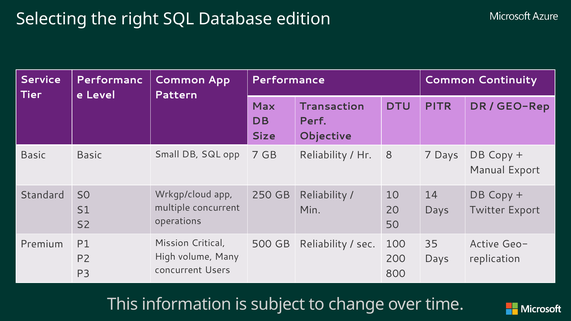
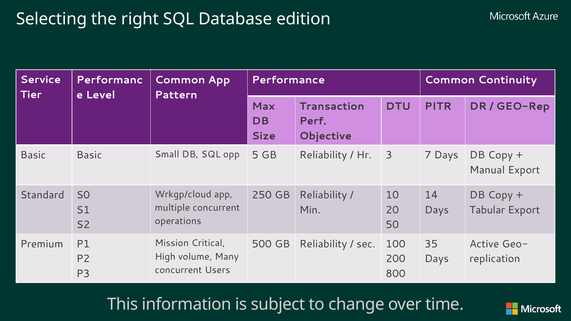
opp 7: 7 -> 5 (255, 155)
8: 8 -> 3 (389, 155)
Twitter: Twitter -> Tabular (487, 210)
